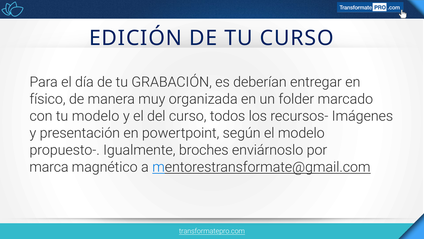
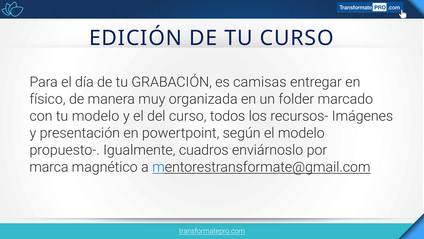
deberían: deberían -> camisas (260, 82)
broches: broches -> cuadros (204, 150)
